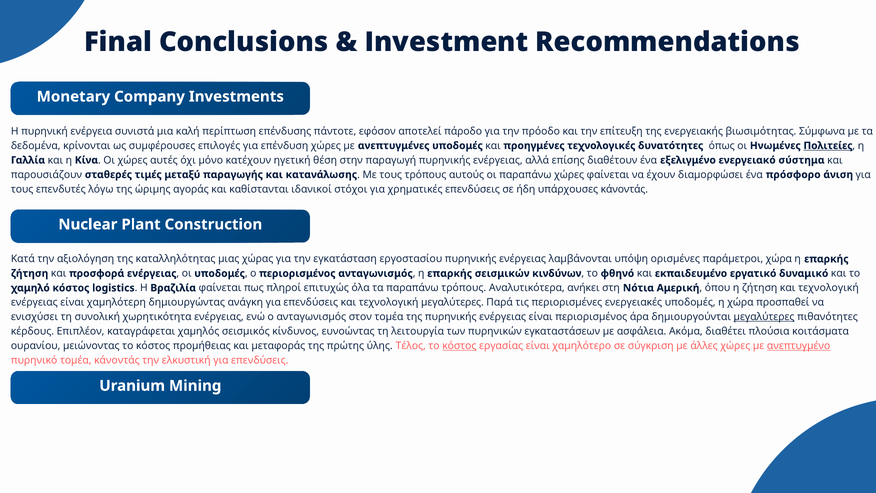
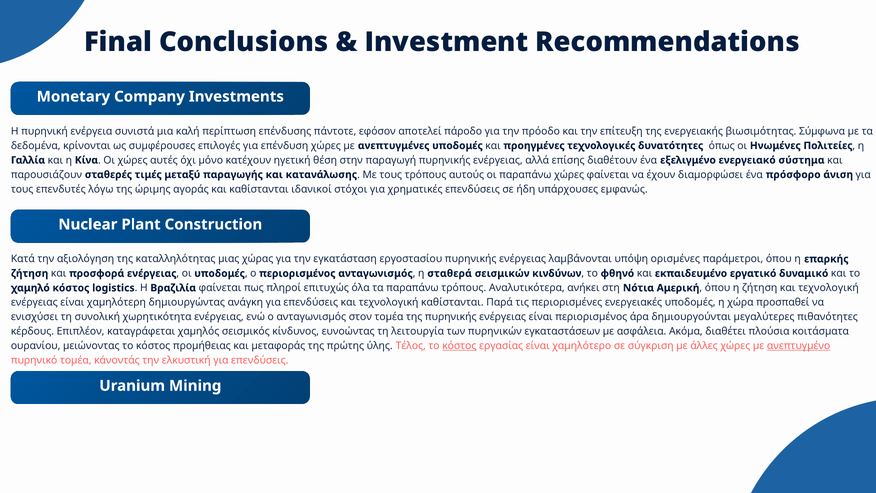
Πολιτείες underline: present -> none (828, 146)
υπάρχουσες κάνοντάς: κάνοντάς -> εμφανώς (624, 189)
παράμετροι χώρα: χώρα -> όπου (779, 259)
επαρκής: επαρκής -> σταθερά (450, 273)
τεχνολογική μεγαλύτερες: μεγαλύτερες -> καθίστανται (452, 302)
μεγαλύτερες underline: present -> none (764, 317)
